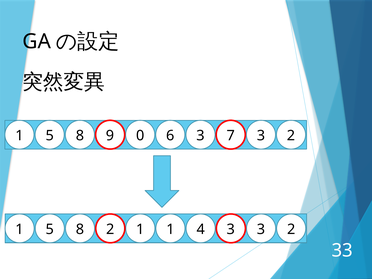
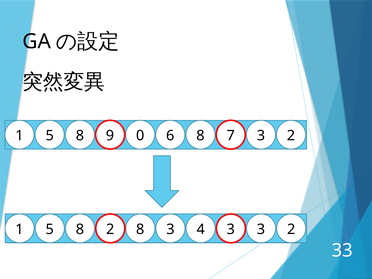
6 3: 3 -> 8 (201, 136)
5 1: 1 -> 8 (140, 229)
8 1: 1 -> 3 (170, 229)
